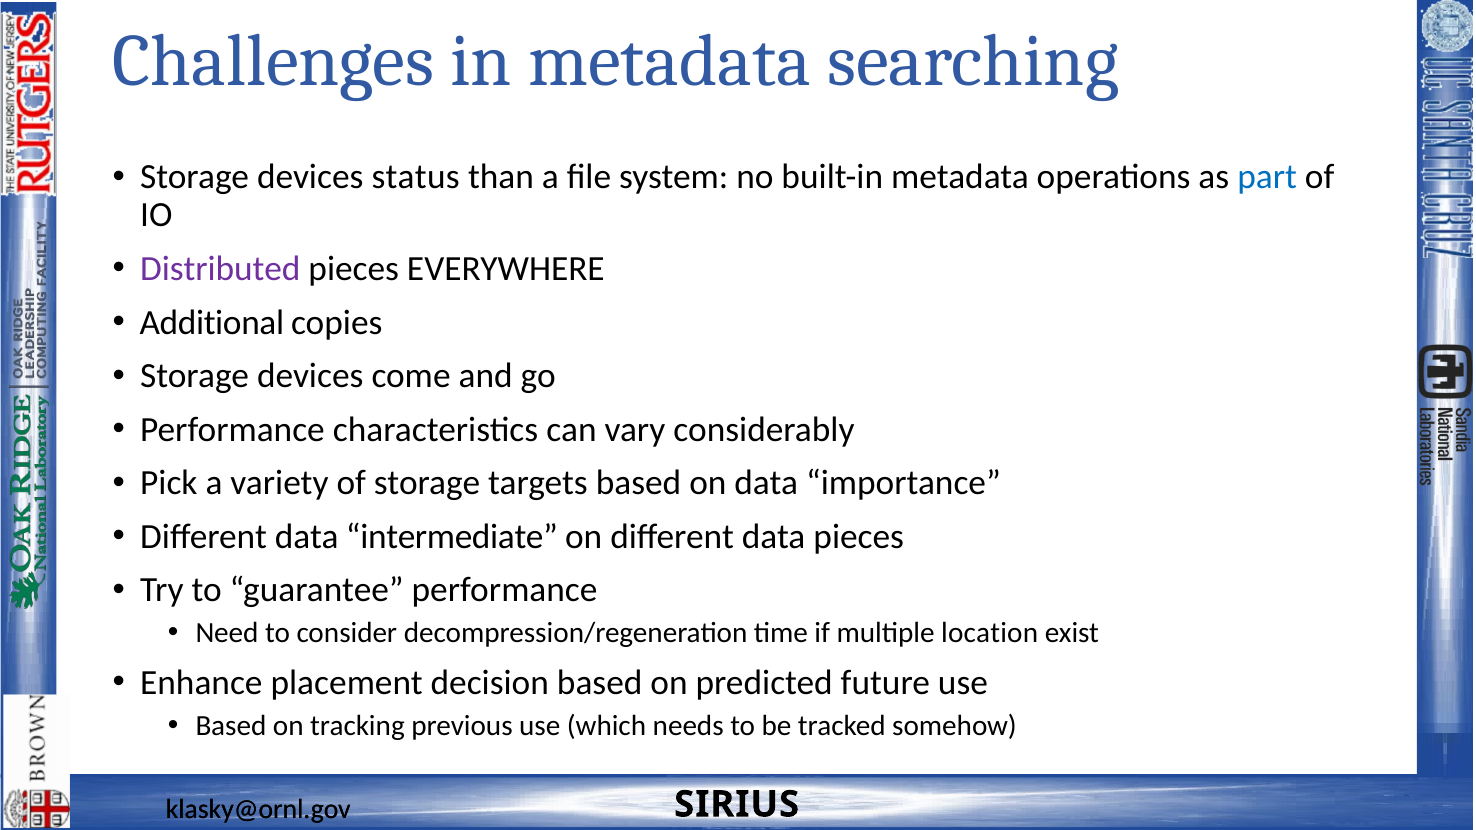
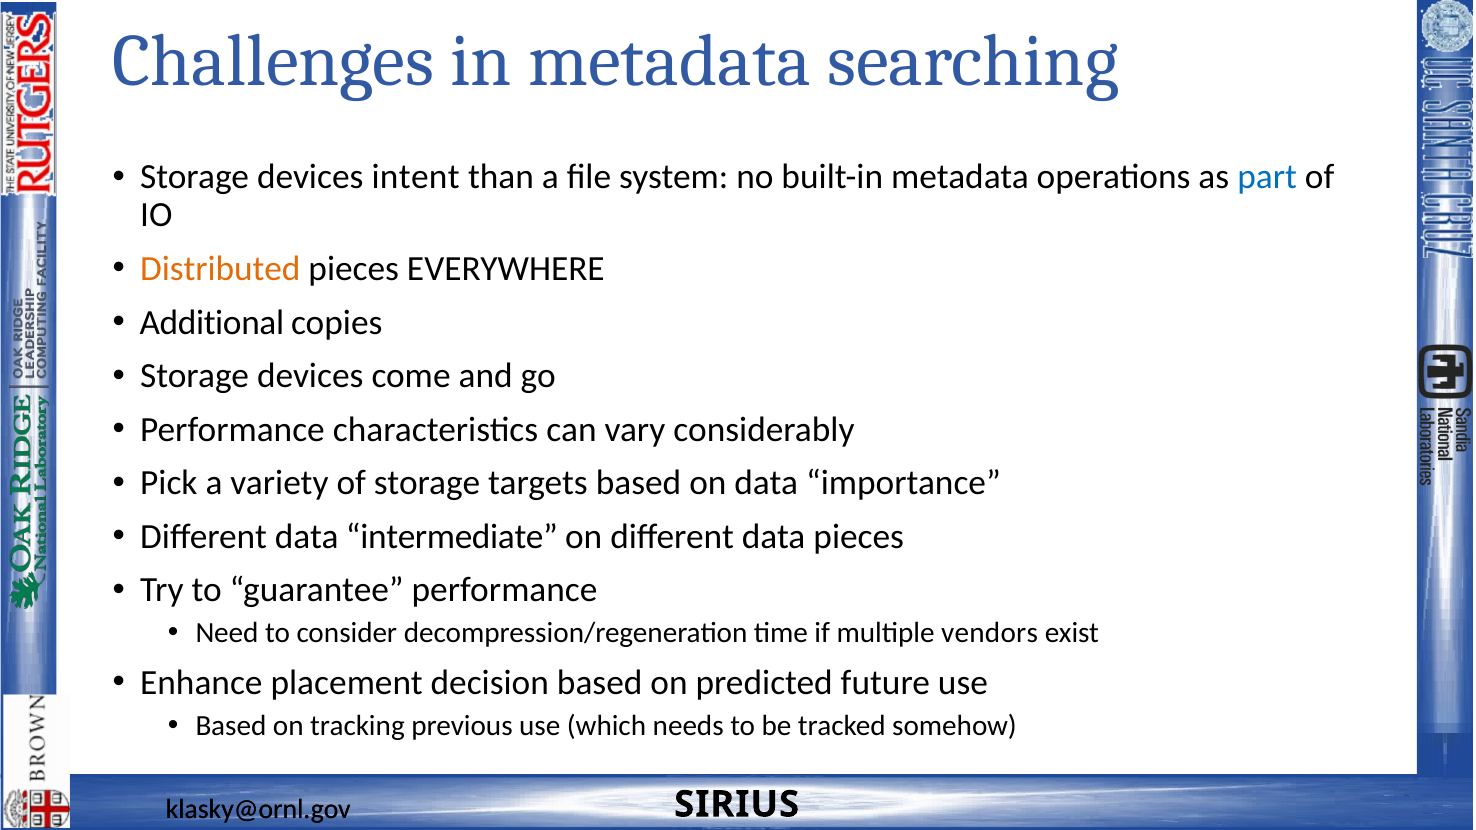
status: status -> intent (416, 177)
Distributed colour: purple -> orange (220, 269)
location: location -> vendors (990, 633)
